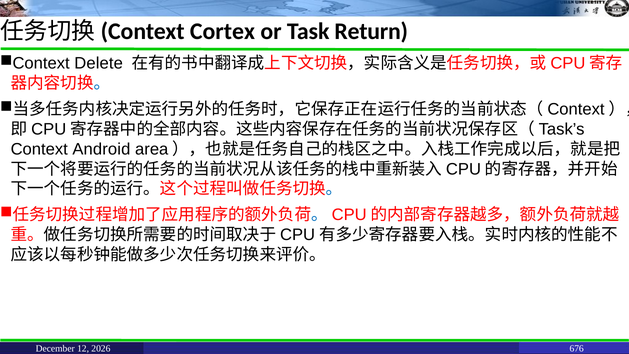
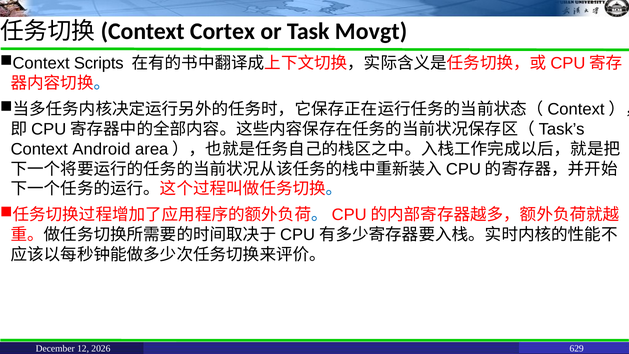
Return: Return -> Movgt (371, 31)
Delete: Delete -> Scripts (99, 63)
676: 676 -> 629 (577, 349)
